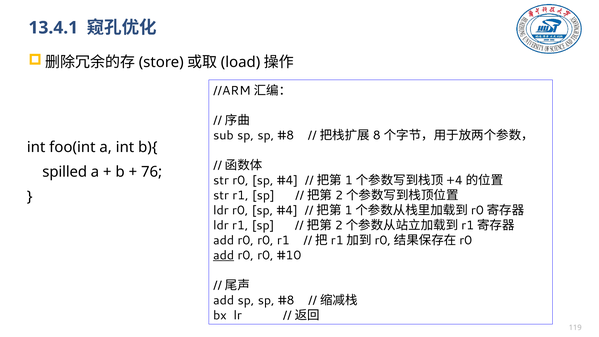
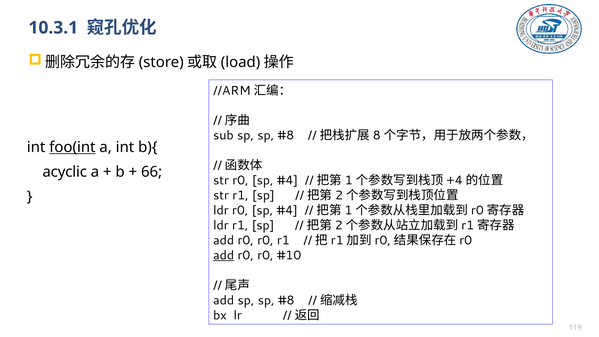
13.4.1: 13.4.1 -> 10.3.1 (53, 28)
foo(int underline: none -> present (72, 147)
spilled: spilled -> acyclic (65, 172)
76: 76 -> 66 (152, 172)
